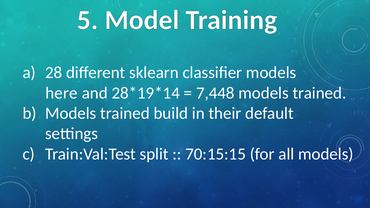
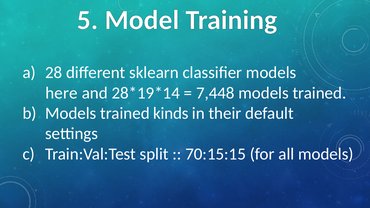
build: build -> kinds (171, 113)
